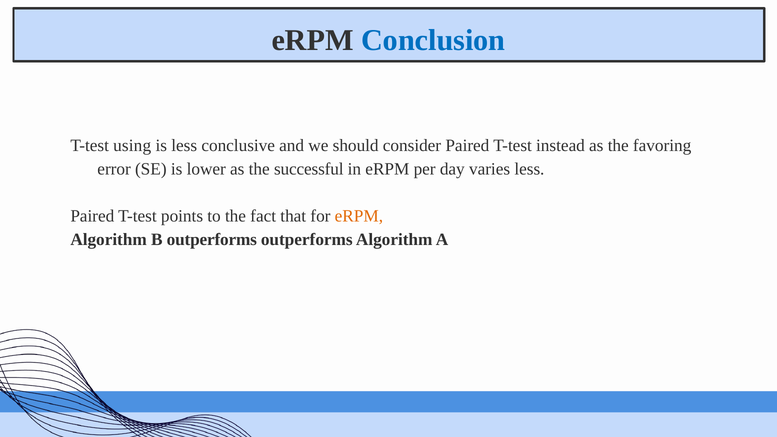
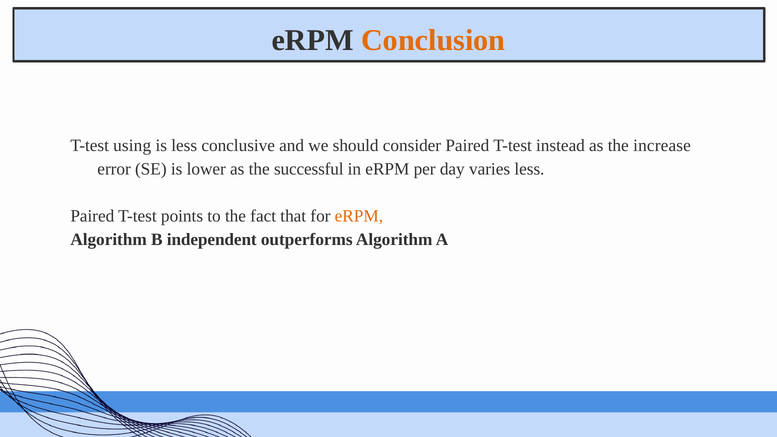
Conclusion colour: blue -> orange (433, 40)
favoring: favoring -> increase (662, 145)
B outperforms: outperforms -> independent (212, 240)
